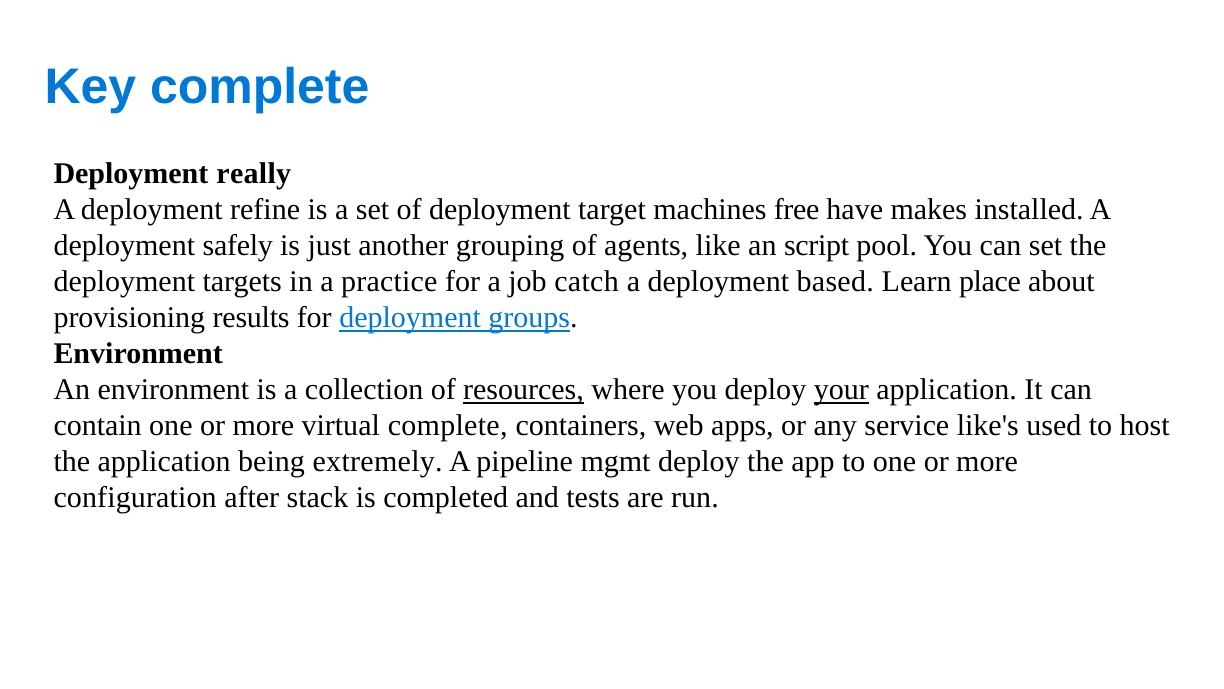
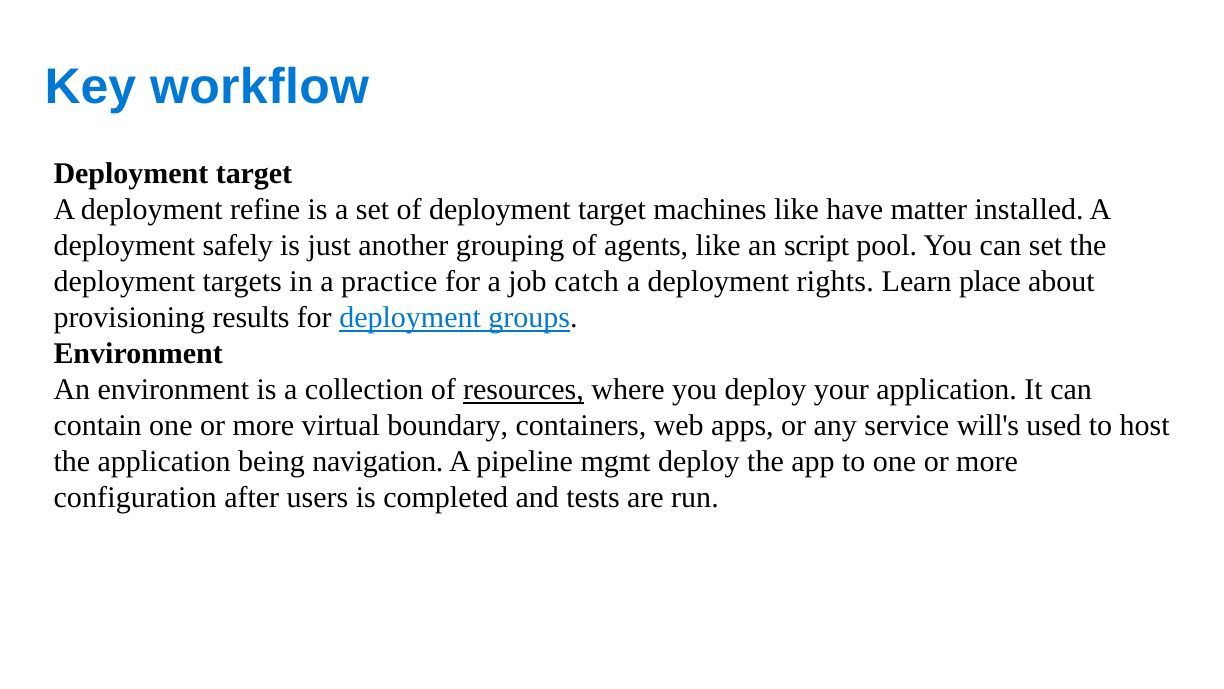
Key complete: complete -> workflow (260, 87)
really: really -> target (254, 174)
machines free: free -> like (796, 210)
makes: makes -> matter (929, 210)
based: based -> rights (835, 282)
your underline: present -> none (841, 390)
virtual complete: complete -> boundary (448, 426)
like's: like's -> will's (988, 426)
extremely: extremely -> navigation (378, 462)
stack: stack -> users (317, 498)
